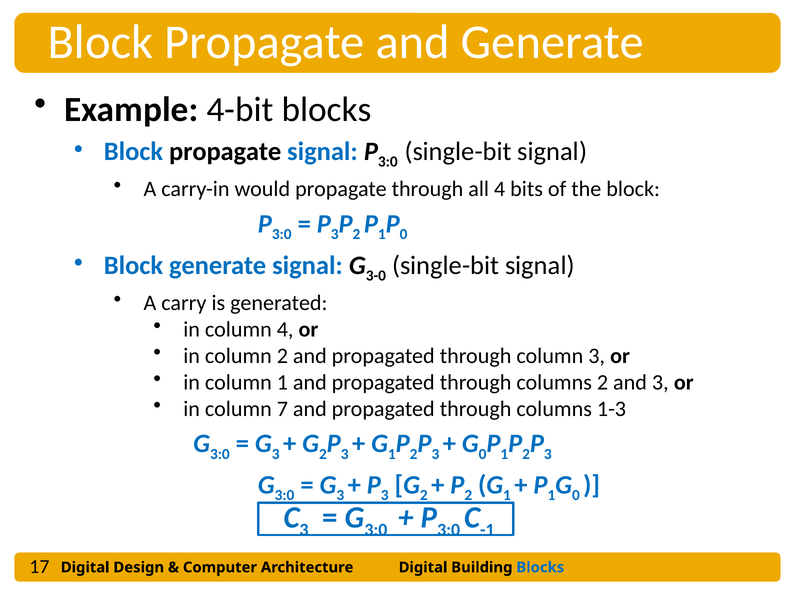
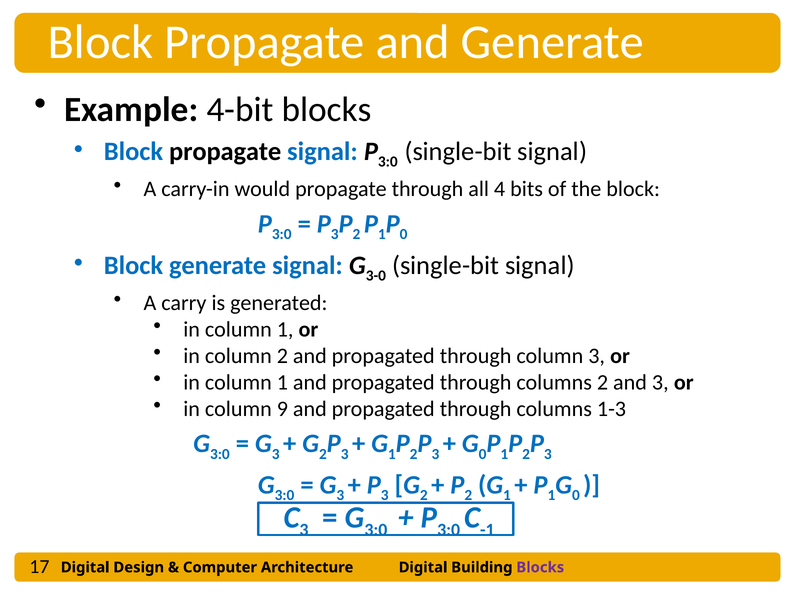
4: 4 -> 1 (285, 330)
7: 7 -> 9 (282, 409)
Blocks colour: blue -> purple (540, 568)
